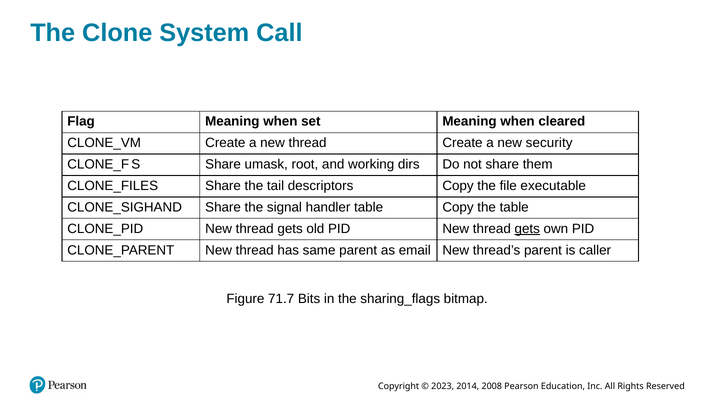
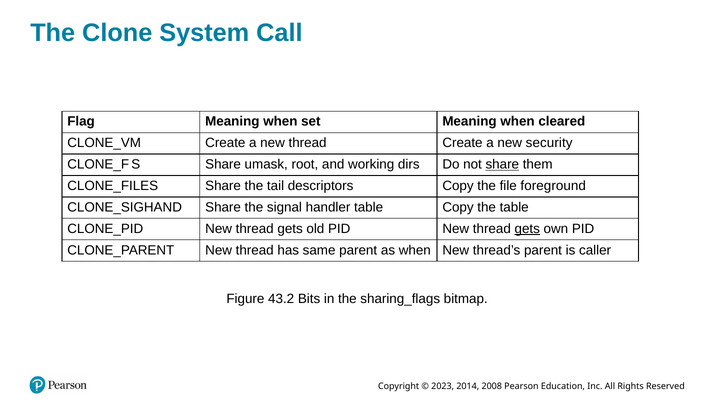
share underline: none -> present (502, 165)
executable: executable -> foreground (553, 186)
as email: email -> when (415, 250)
71.7: 71.7 -> 43.2 (281, 299)
